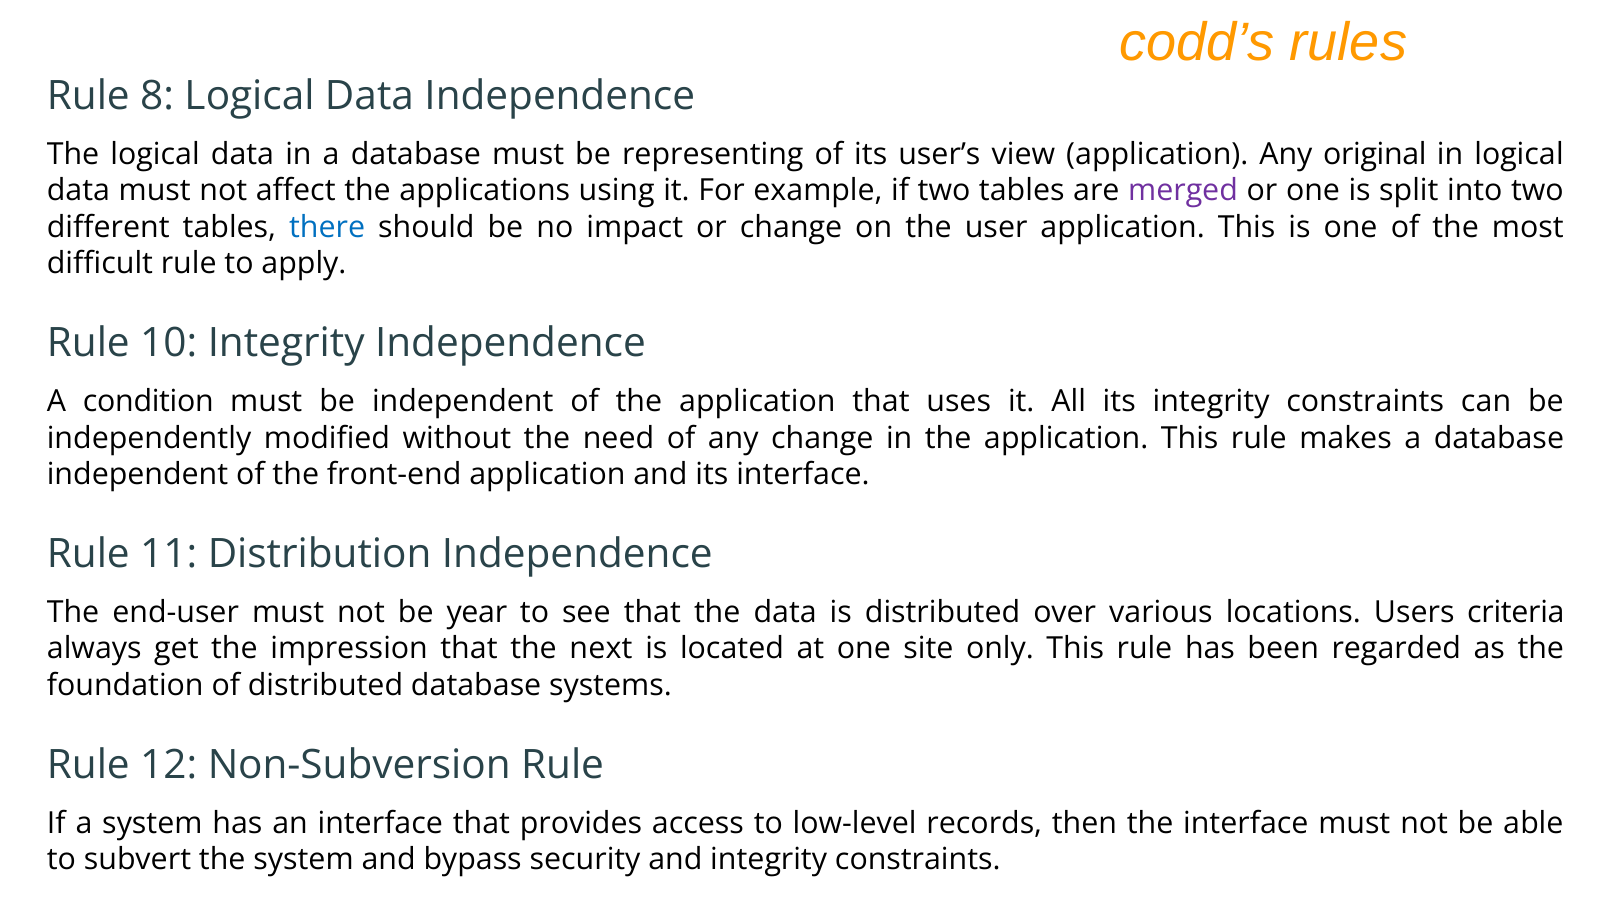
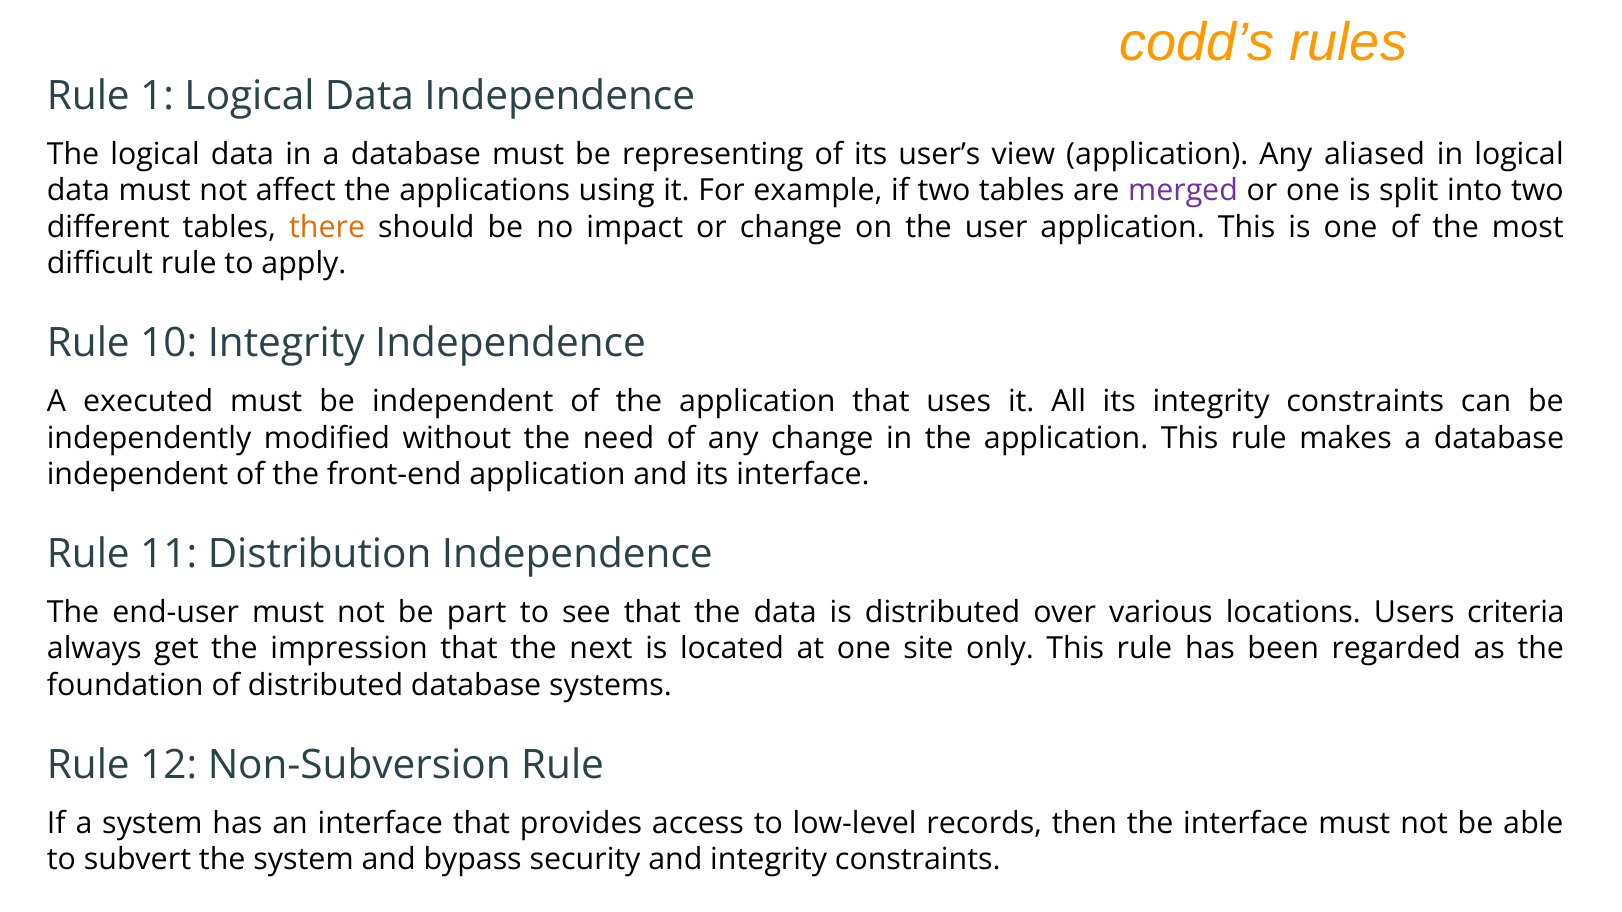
8: 8 -> 1 (157, 96)
original: original -> aliased (1375, 154)
there colour: blue -> orange (327, 227)
condition: condition -> executed (148, 402)
year: year -> part (477, 613)
